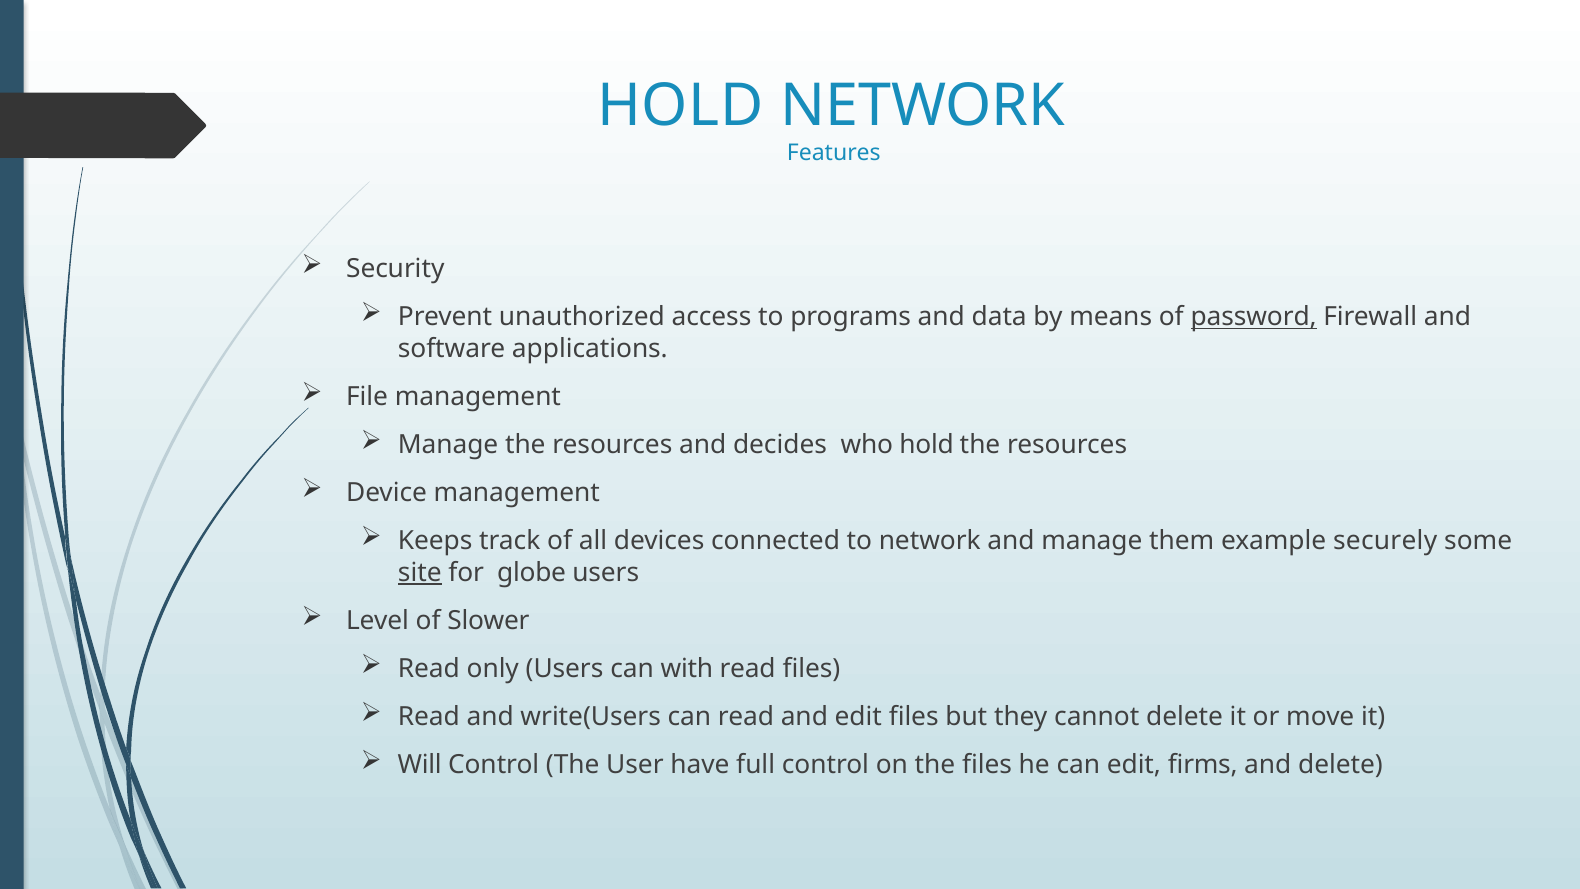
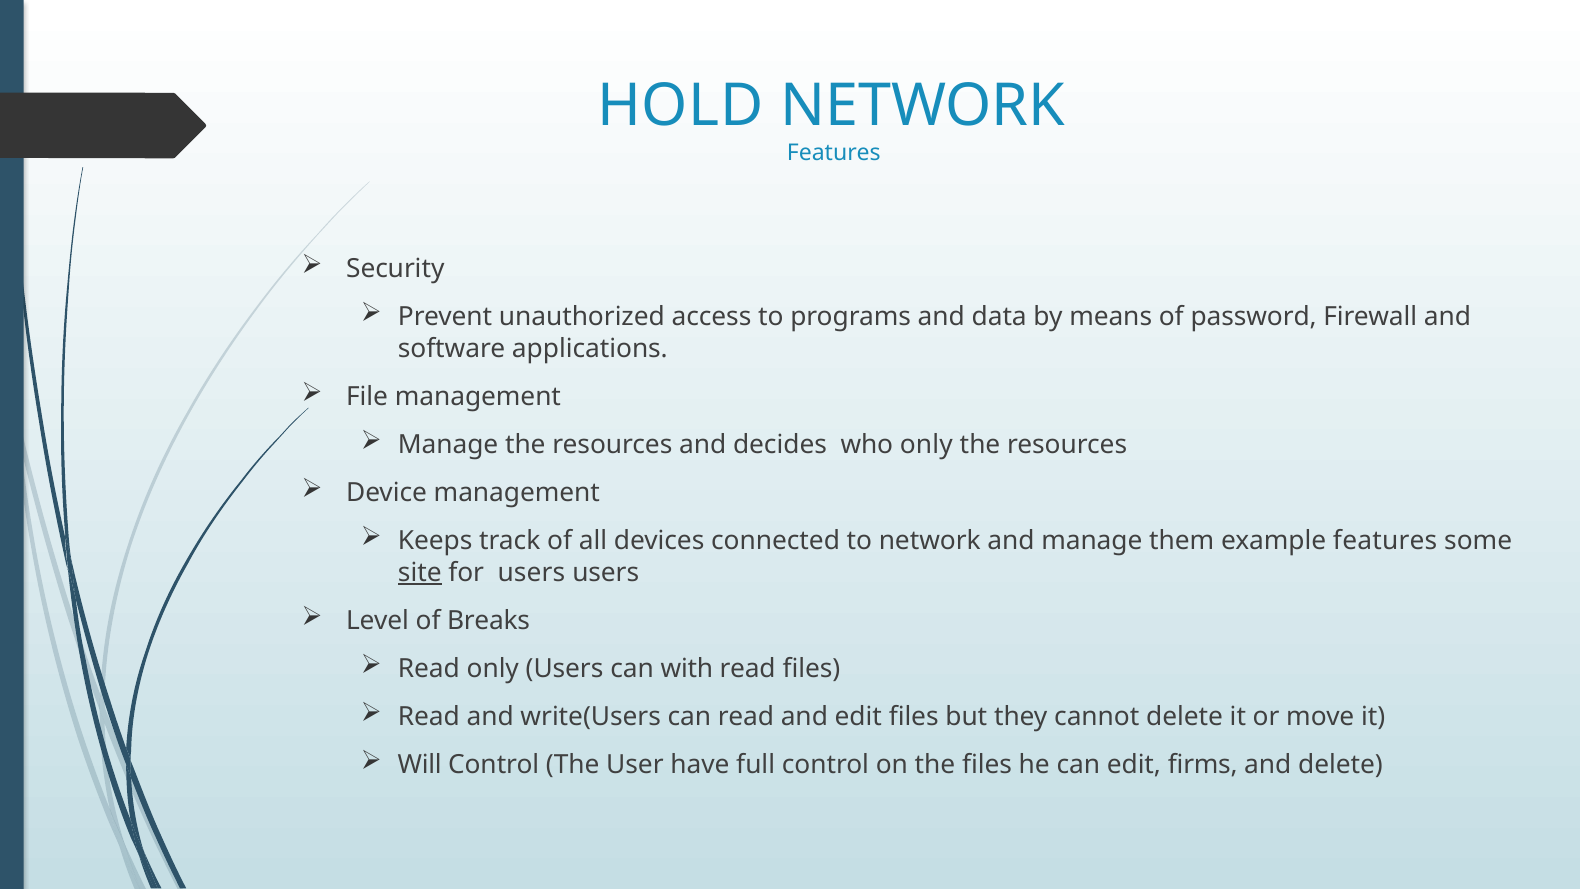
password underline: present -> none (1254, 317)
who hold: hold -> only (926, 445)
example securely: securely -> features (1385, 541)
for globe: globe -> users (531, 572)
Slower: Slower -> Breaks (488, 620)
